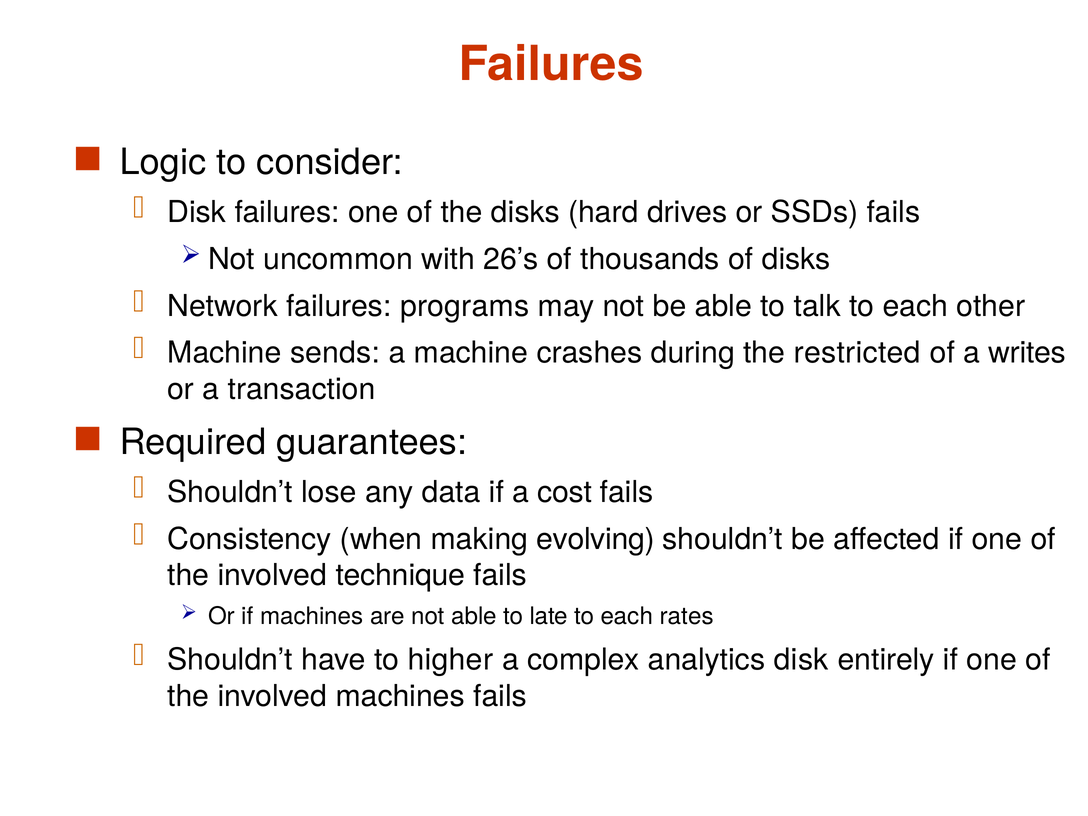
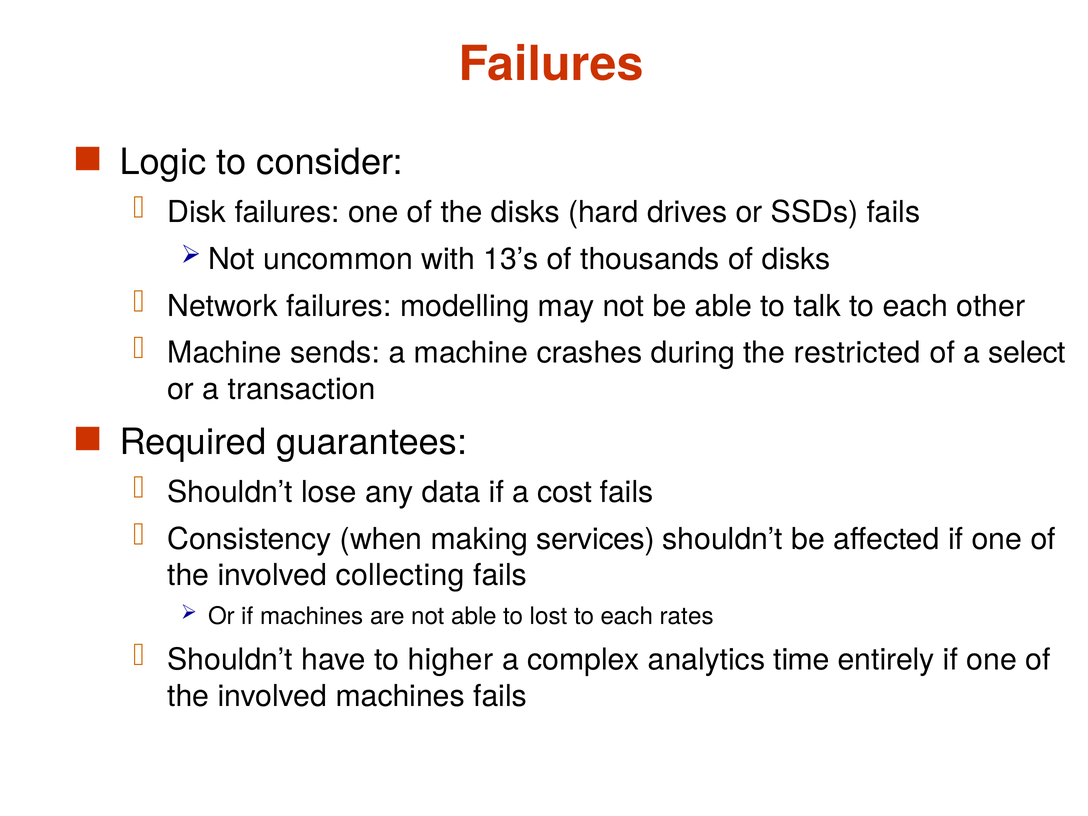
26’s: 26’s -> 13’s (511, 259)
programs: programs -> modelling (465, 306)
writes: writes -> select (1027, 353)
evolving: evolving -> services (595, 539)
technique: technique -> collecting (400, 575)
late: late -> lost (549, 616)
analytics disk: disk -> time (802, 660)
